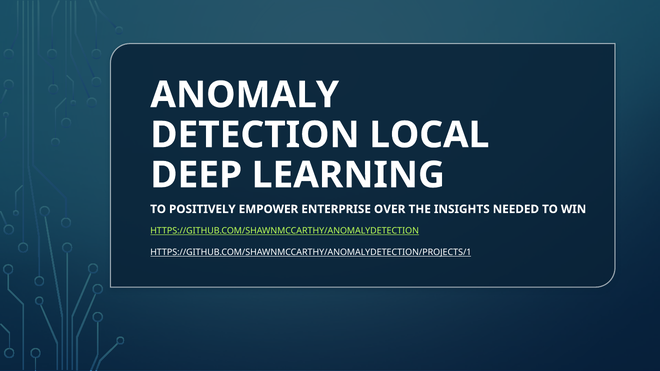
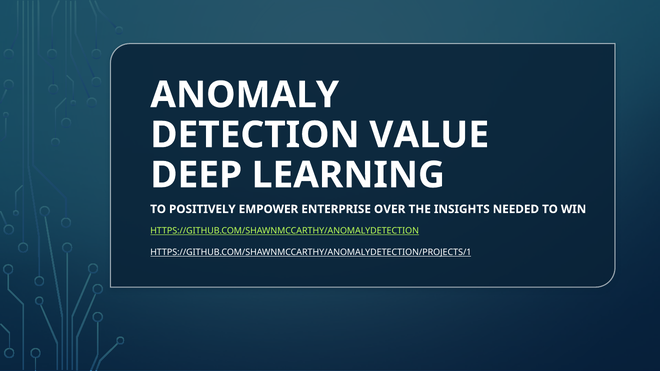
LOCAL: LOCAL -> VALUE (429, 135)
